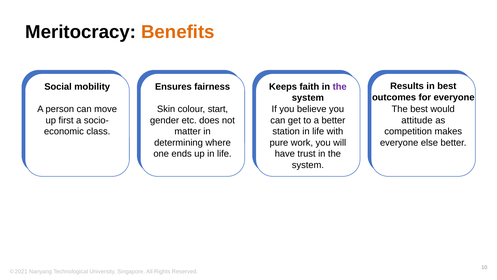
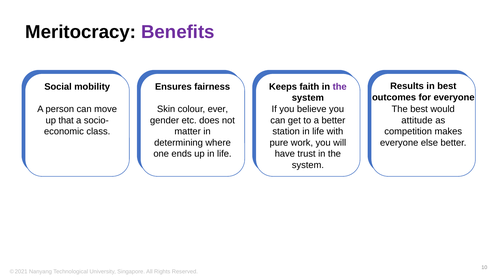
Benefits colour: orange -> purple (178, 32)
start: start -> ever (218, 109)
first: first -> that (66, 120)
